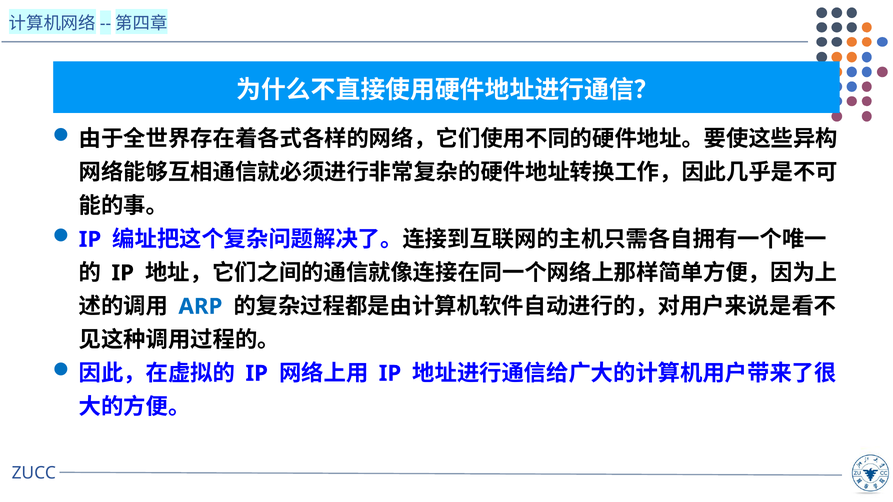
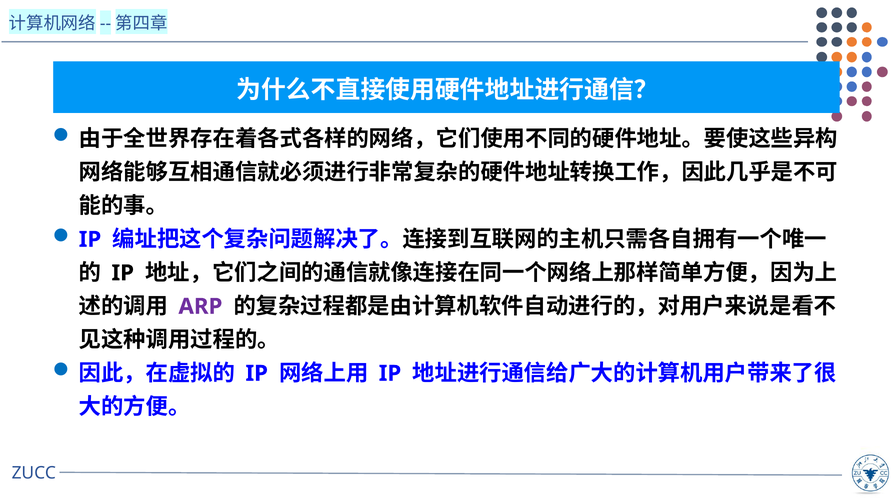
ARP colour: blue -> purple (200, 307)
